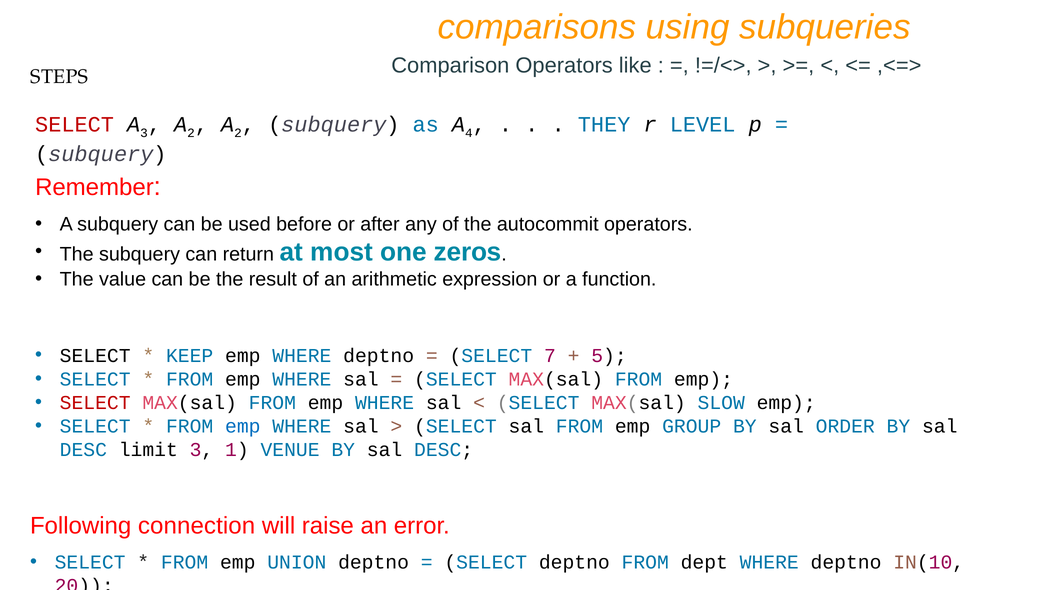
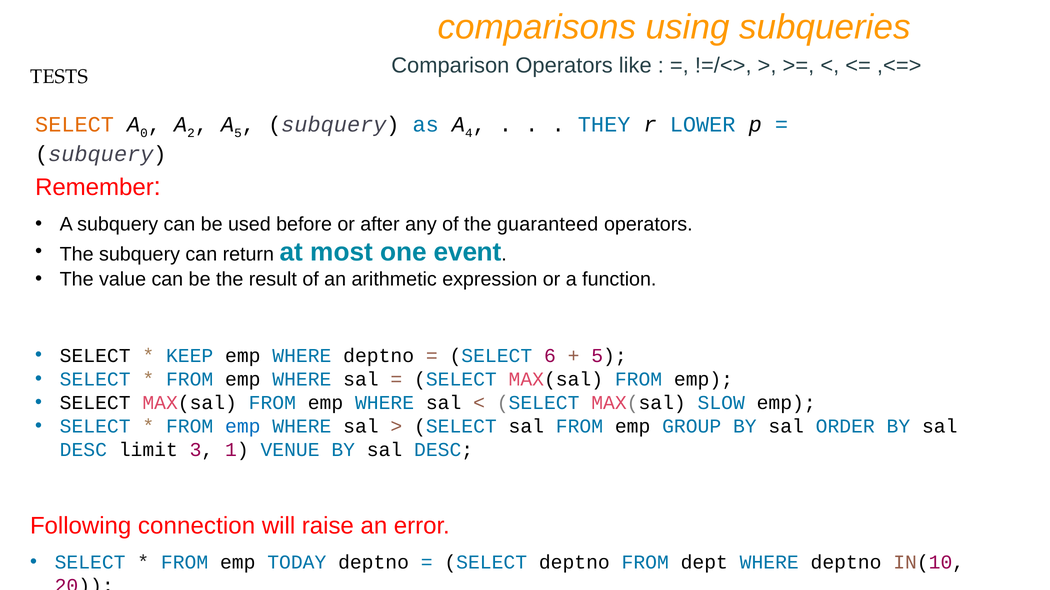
STEPS: STEPS -> TESTS (59, 77)
SELECT colour: red -> orange (75, 125)
A 3: 3 -> 0 (144, 133)
2: 2 -> 5 (238, 133)
LEVEL: LEVEL -> LOWER (703, 125)
autocommit: autocommit -> guaranteed (548, 224)
zeros: zeros -> event (468, 252)
7: 7 -> 6 (550, 356)
SELECT colour: red -> black (95, 403)
UNION: UNION -> TODAY (297, 563)
